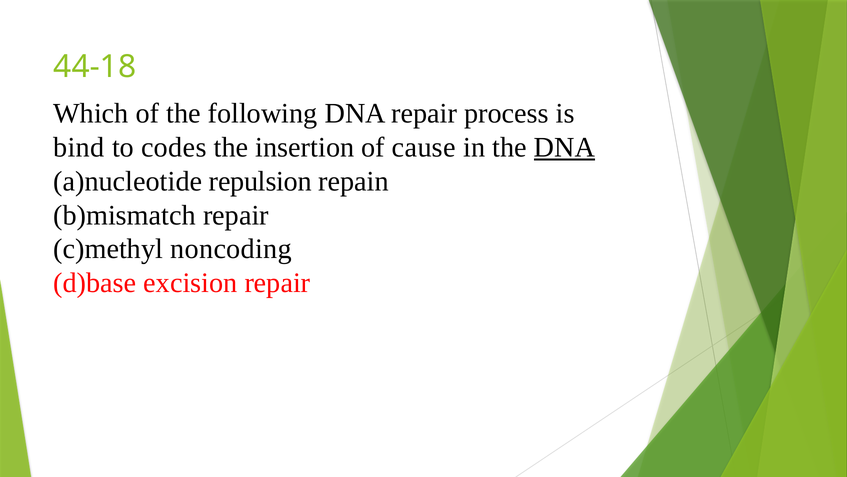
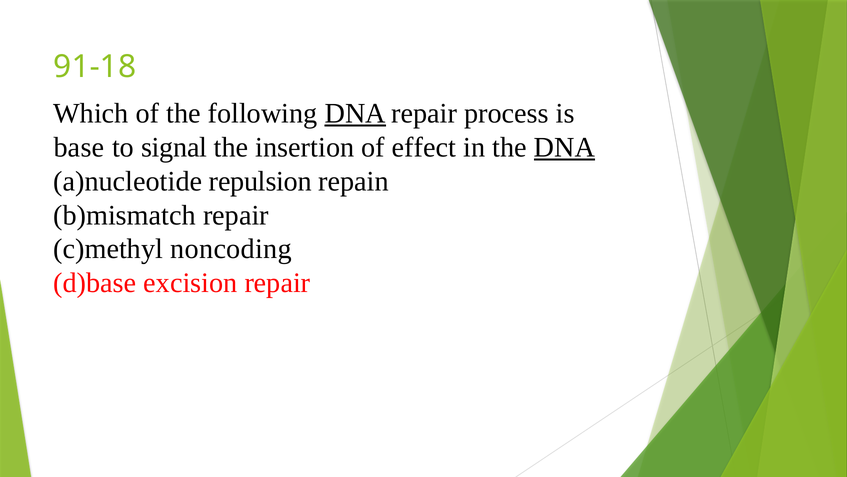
44-18: 44-18 -> 91-18 (95, 67)
DNA underline: none -> present (355, 113)
bind: bind -> base (79, 147)
codes: codes -> signal (174, 147)
cause: cause -> effect (424, 147)
